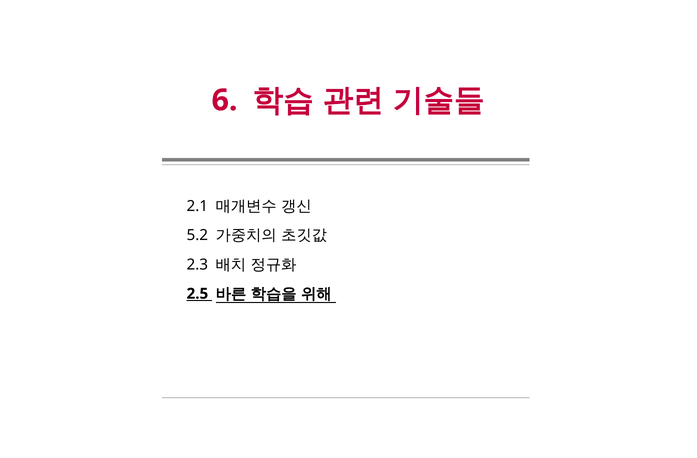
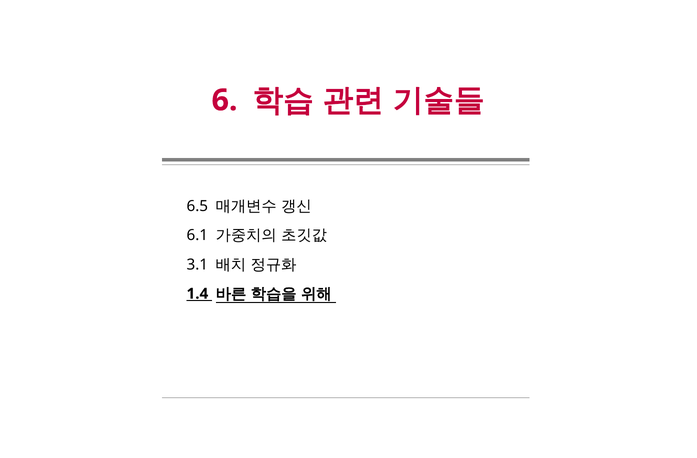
2.1: 2.1 -> 6.5 (197, 206)
5.2: 5.2 -> 6.1 (197, 235)
2.3: 2.3 -> 3.1 (197, 264)
2.5: 2.5 -> 1.4 (197, 294)
